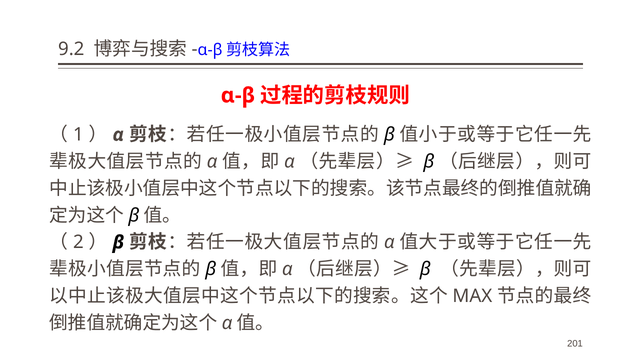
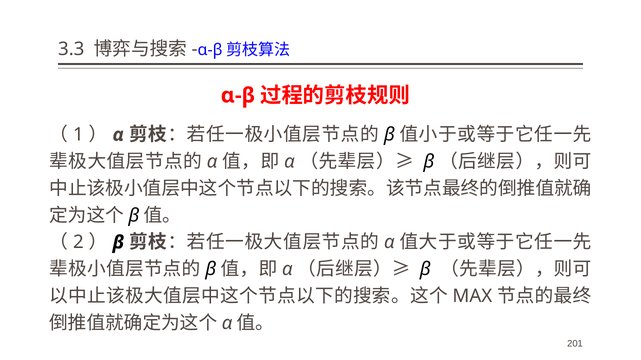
9.2: 9.2 -> 3.3 (71, 49)
